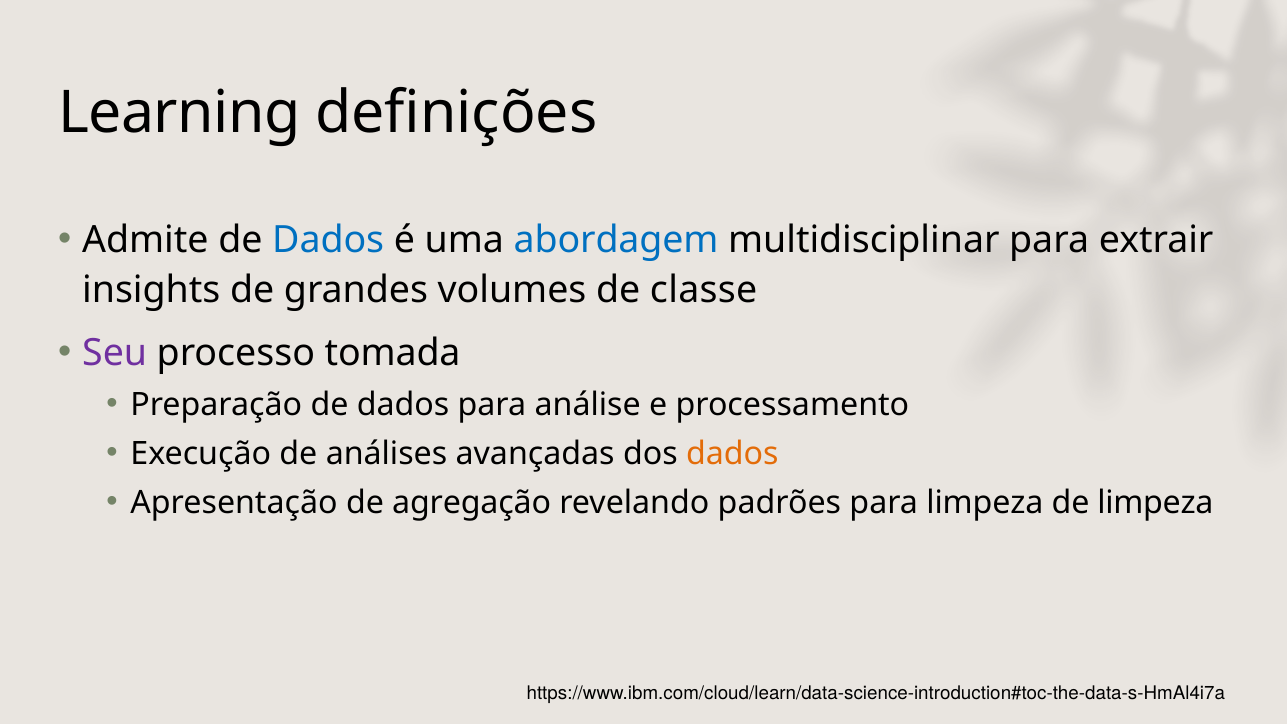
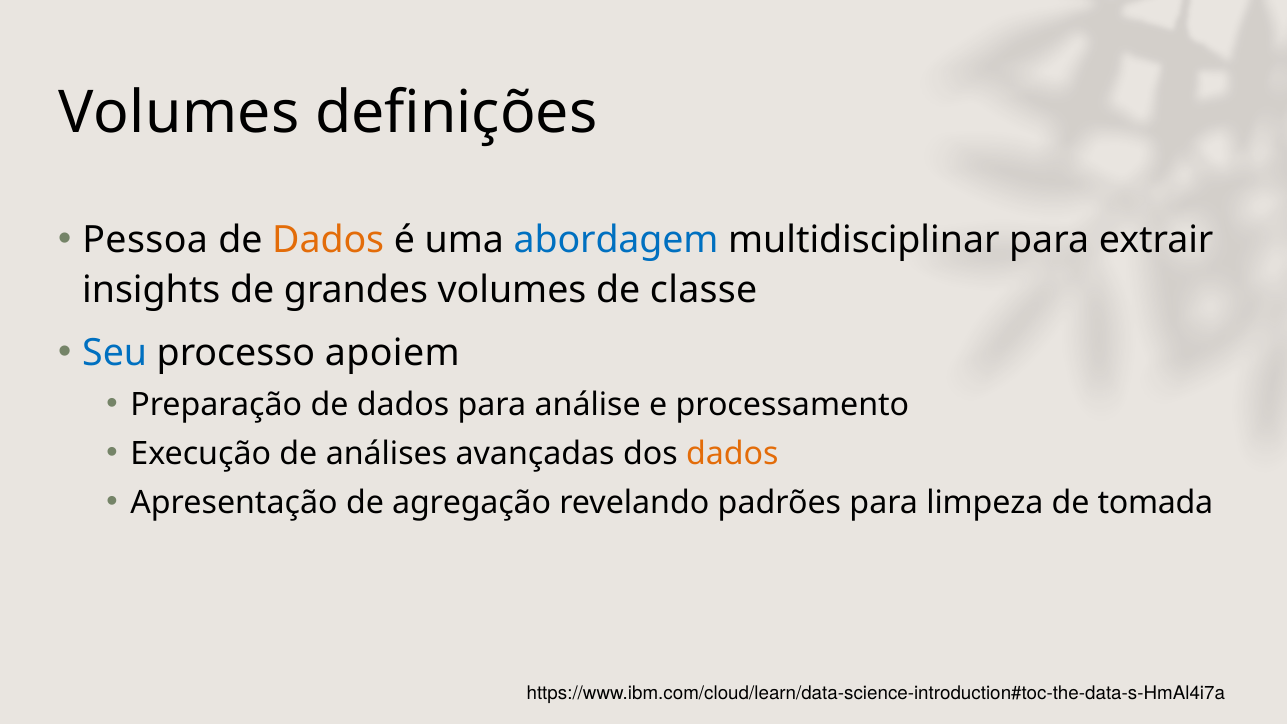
Learning: Learning -> Volumes (179, 113)
Admite: Admite -> Pessoa (145, 240)
Dados colour: blue -> orange (328, 240)
Seu colour: purple -> blue (115, 353)
tomada: tomada -> apoiem (392, 353)
de limpeza: limpeza -> tomada (1155, 503)
